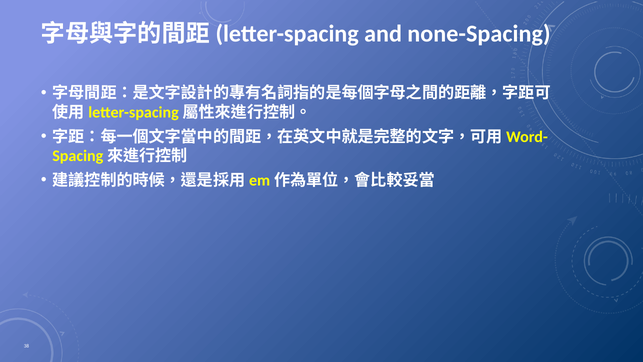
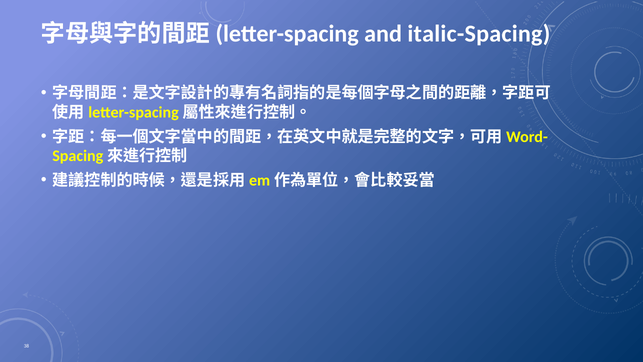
none-Spacing: none-Spacing -> italic-Spacing (479, 34)
